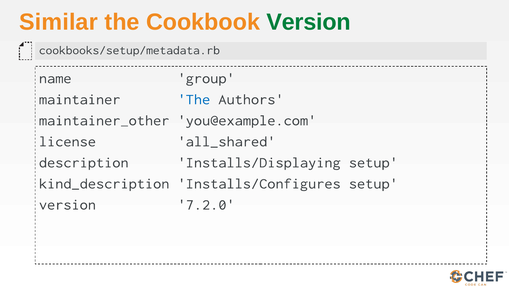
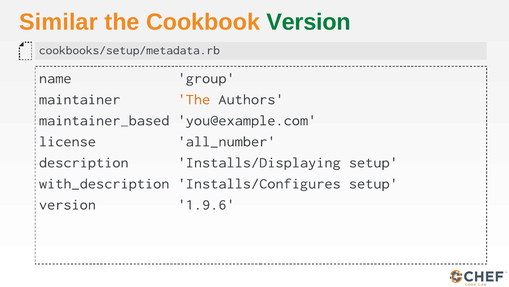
The colour: blue -> orange (194, 99)
maintainer_other: maintainer_other -> maintainer_based (104, 120)
all_shared: all_shared -> all_number (227, 141)
kind_description: kind_description -> with_description (104, 183)
7.2.0: 7.2.0 -> 1.9.6 (206, 204)
